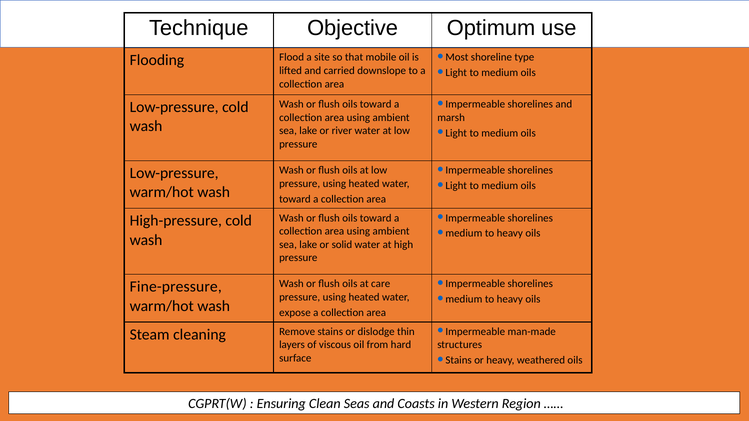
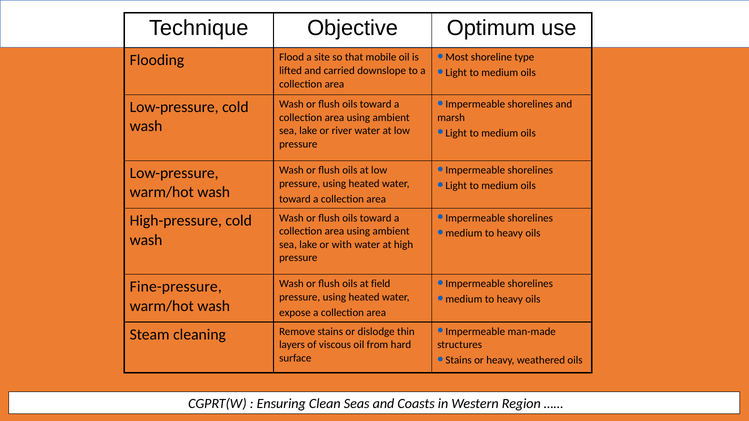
solid: solid -> with (342, 245)
care: care -> field (381, 284)
